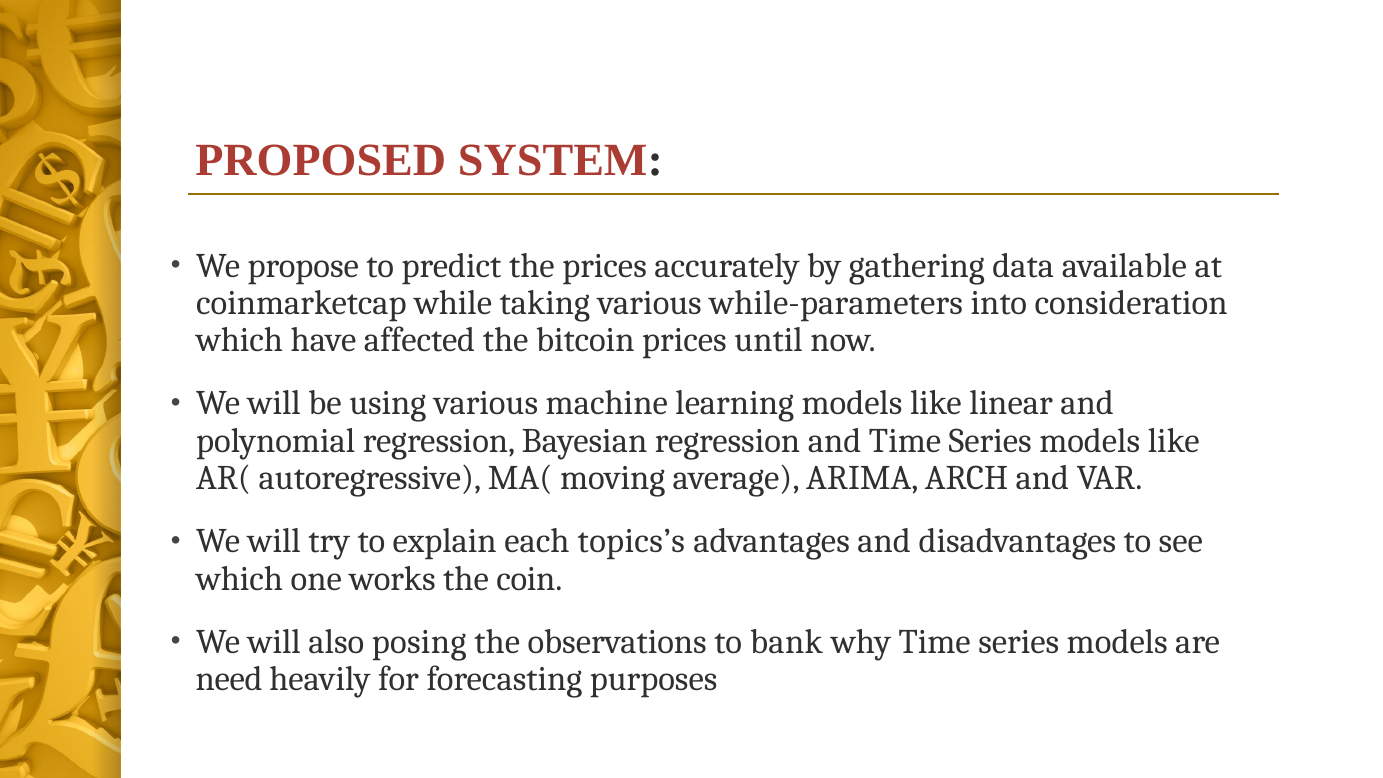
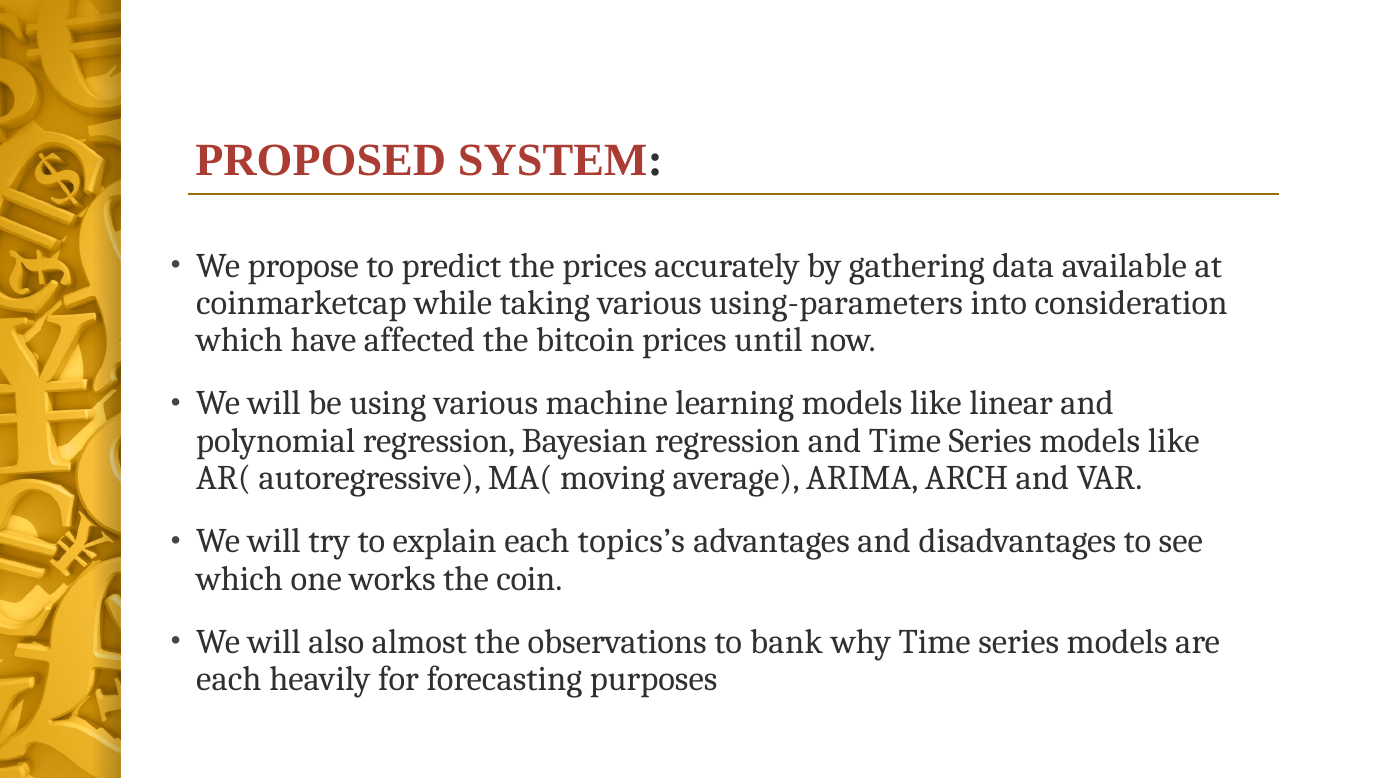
while-parameters: while-parameters -> using-parameters (836, 303)
posing: posing -> almost (419, 642)
need: need -> each (229, 680)
